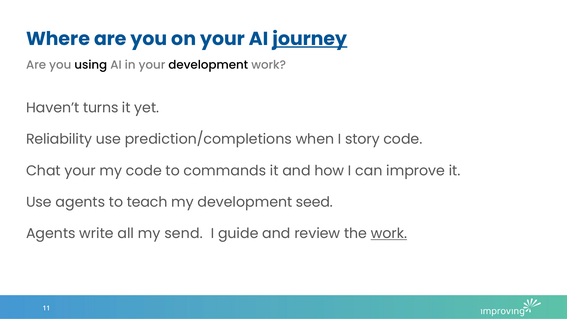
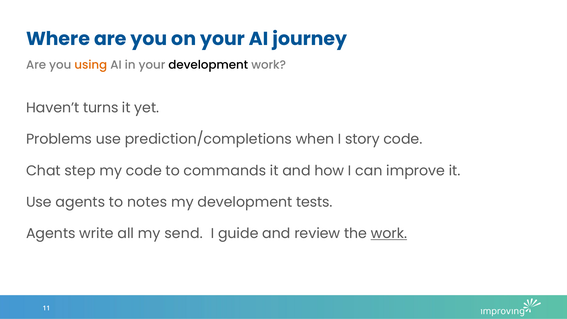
journey underline: present -> none (310, 39)
using colour: black -> orange (91, 65)
Reliability: Reliability -> Problems (59, 139)
Chat your: your -> step (80, 171)
teach: teach -> notes (147, 202)
seed: seed -> tests (314, 202)
